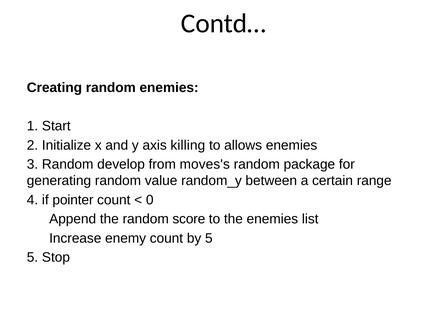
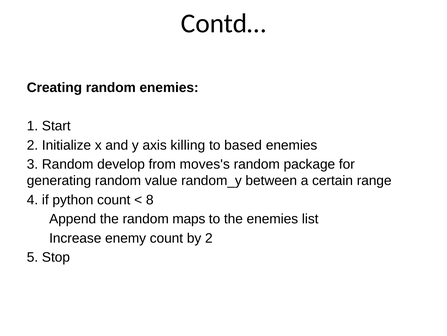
allows: allows -> based (243, 145)
pointer: pointer -> python (73, 199)
0: 0 -> 8 (150, 199)
score: score -> maps (189, 219)
by 5: 5 -> 2 (209, 238)
